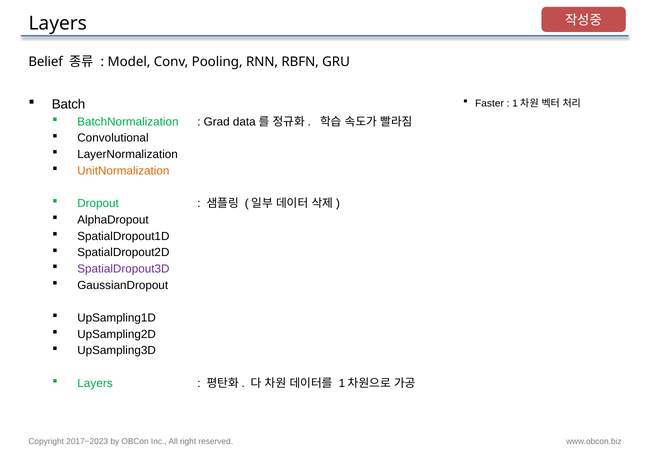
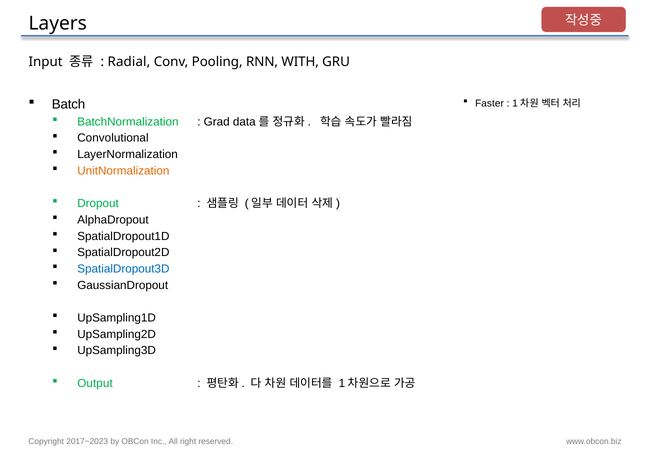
Belief: Belief -> Input (46, 62)
Model: Model -> Radial (129, 62)
RBFN: RBFN -> WITH (300, 62)
SpatialDropout3D colour: purple -> blue (123, 269)
Layers: Layers -> Output (95, 383)
